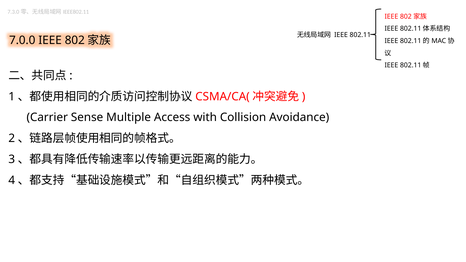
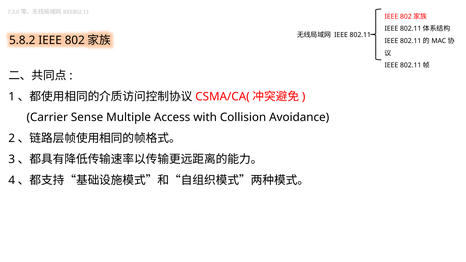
7.0.0: 7.0.0 -> 5.8.2 (22, 40)
